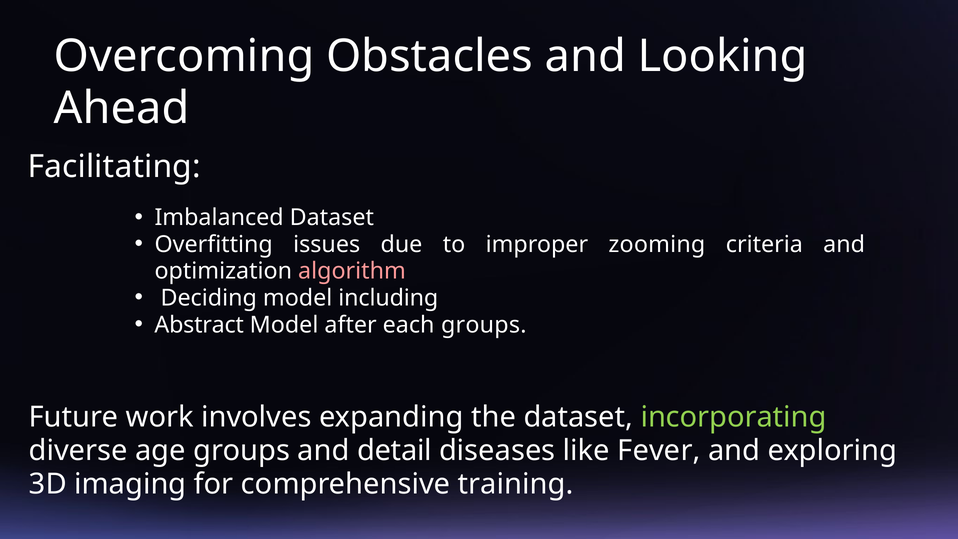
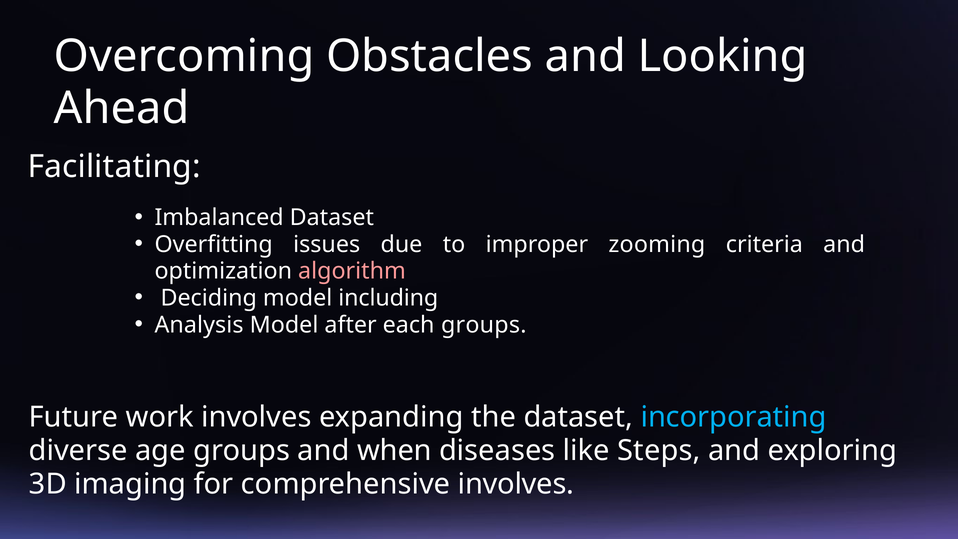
Abstract: Abstract -> Analysis (199, 325)
incorporating colour: light green -> light blue (734, 417)
detail: detail -> when (395, 450)
Fever: Fever -> Steps (659, 450)
comprehensive training: training -> involves (516, 484)
